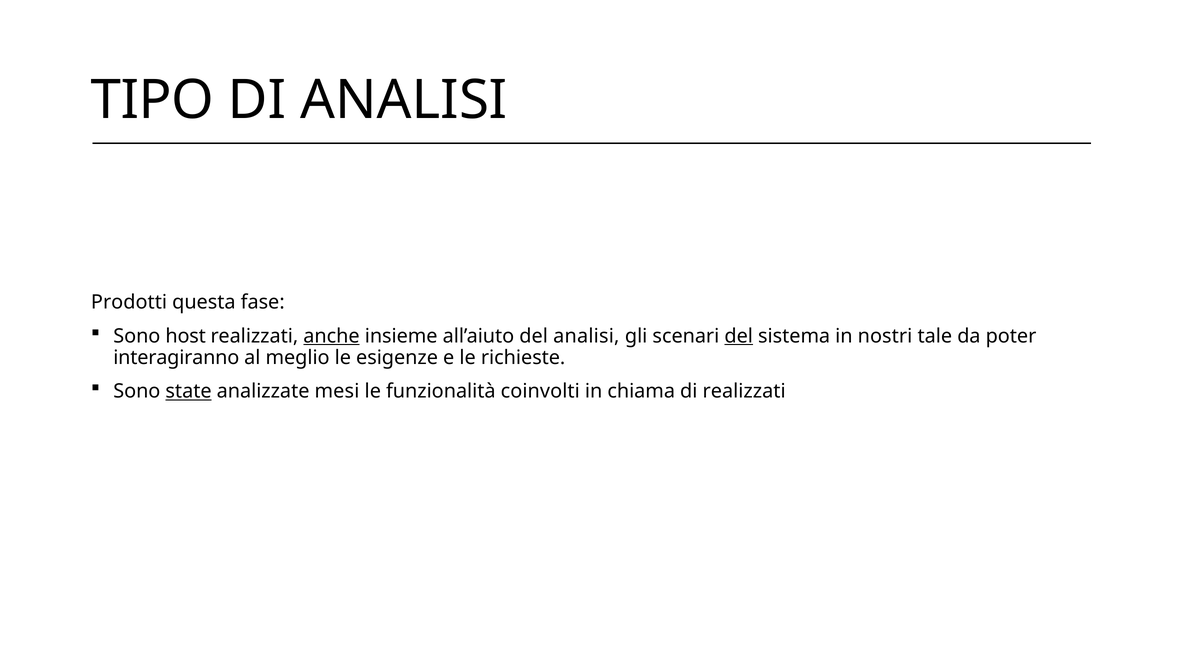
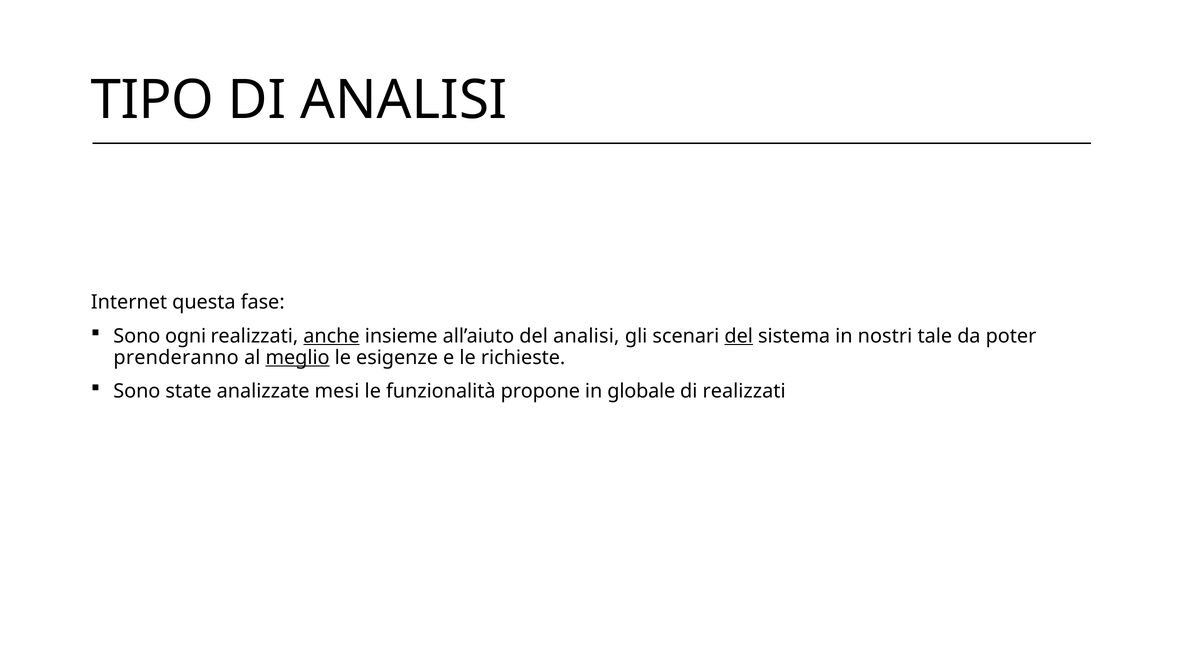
Prodotti: Prodotti -> Internet (129, 302)
host: host -> ogni (186, 336)
interagiranno: interagiranno -> prenderanno (176, 358)
meglio underline: none -> present (298, 358)
state underline: present -> none (189, 391)
coinvolti: coinvolti -> propone (540, 391)
chiama: chiama -> globale (641, 391)
